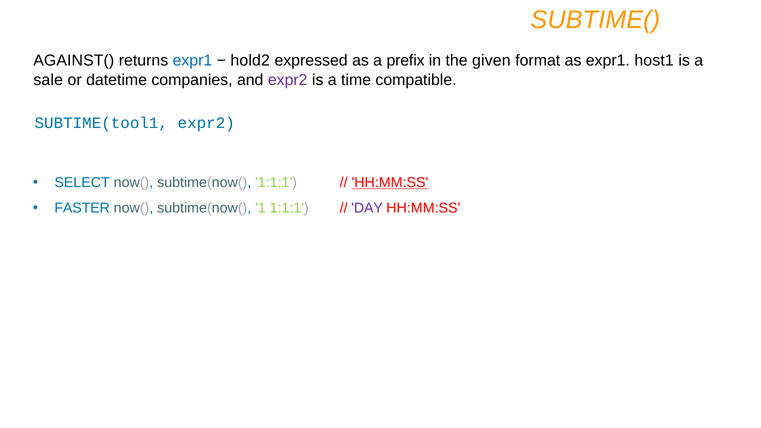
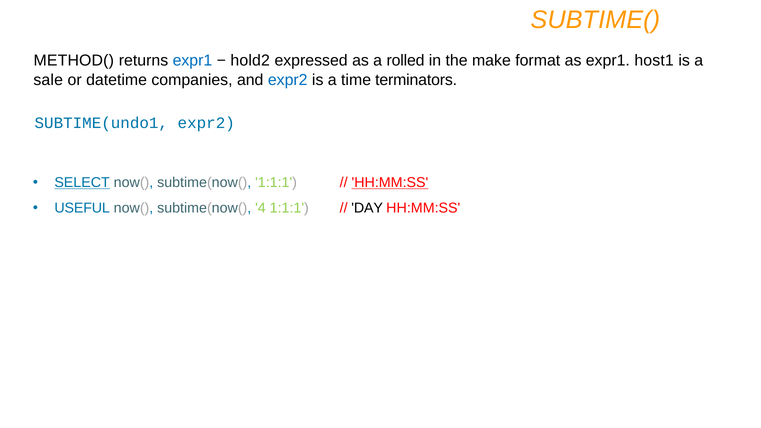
AGAINST(: AGAINST( -> METHOD( (74, 61)
prefix: prefix -> rolled (406, 61)
given: given -> make (491, 61)
expr2 colour: purple -> blue (288, 80)
compatible: compatible -> terminators (416, 80)
SUBTIME(tool1: SUBTIME(tool1 -> SUBTIME(undo1 (101, 123)
SELECT underline: none -> present (82, 183)
FASTER: FASTER -> USEFUL (82, 208)
1: 1 -> 4 (260, 208)
DAY colour: purple -> black (367, 208)
